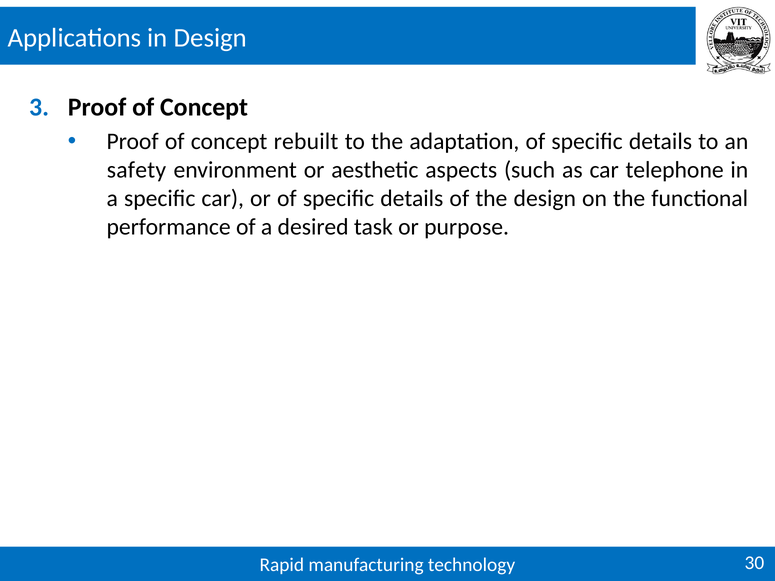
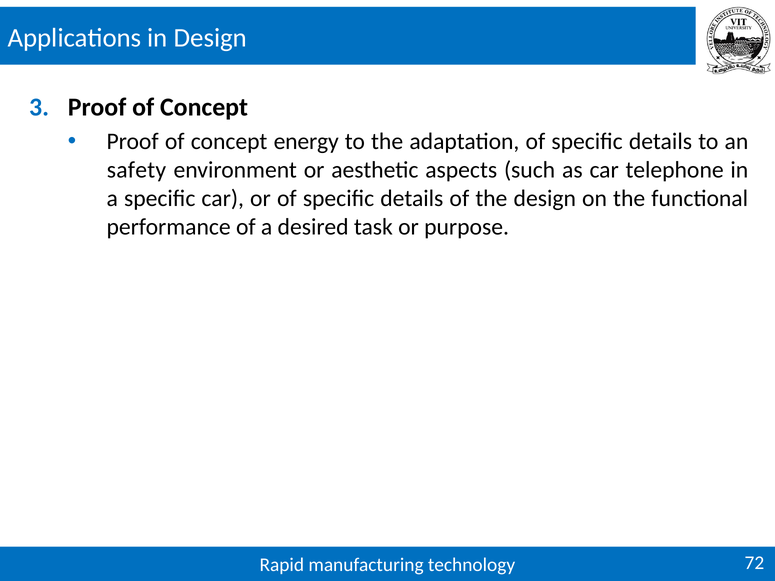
rebuilt: rebuilt -> energy (306, 142)
30: 30 -> 72 (754, 563)
